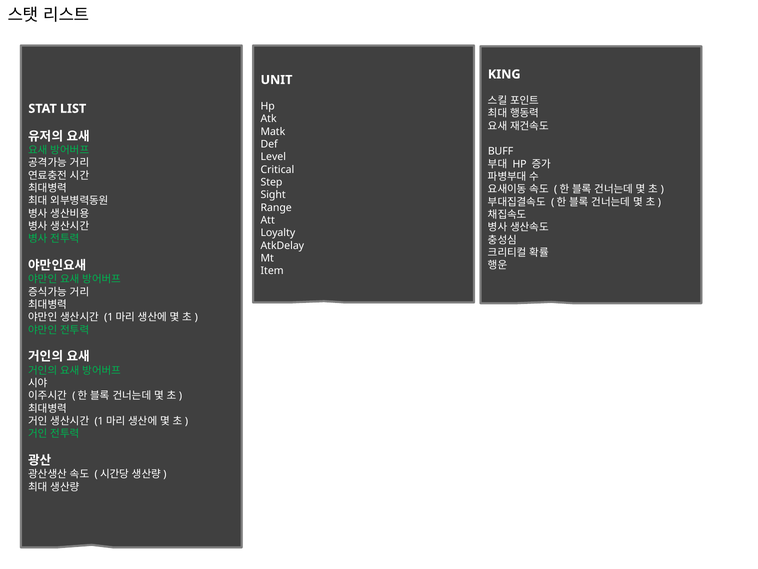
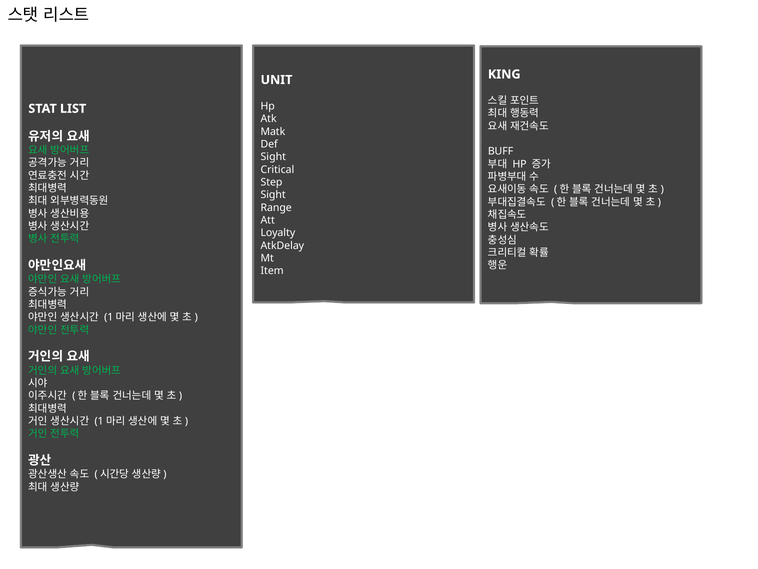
Level: Level -> Sight (273, 157)
